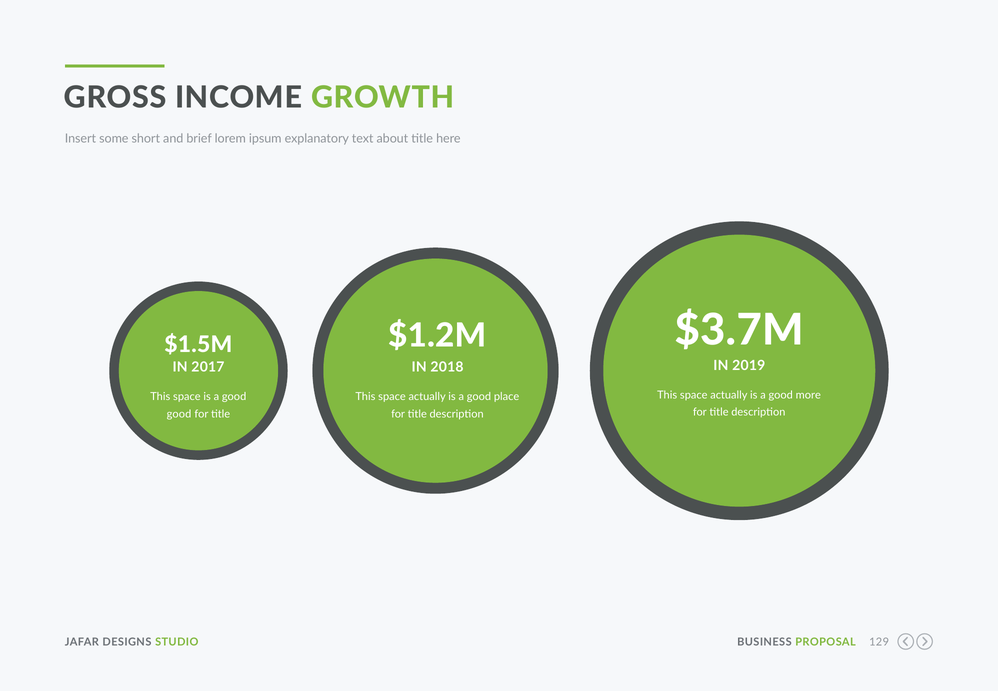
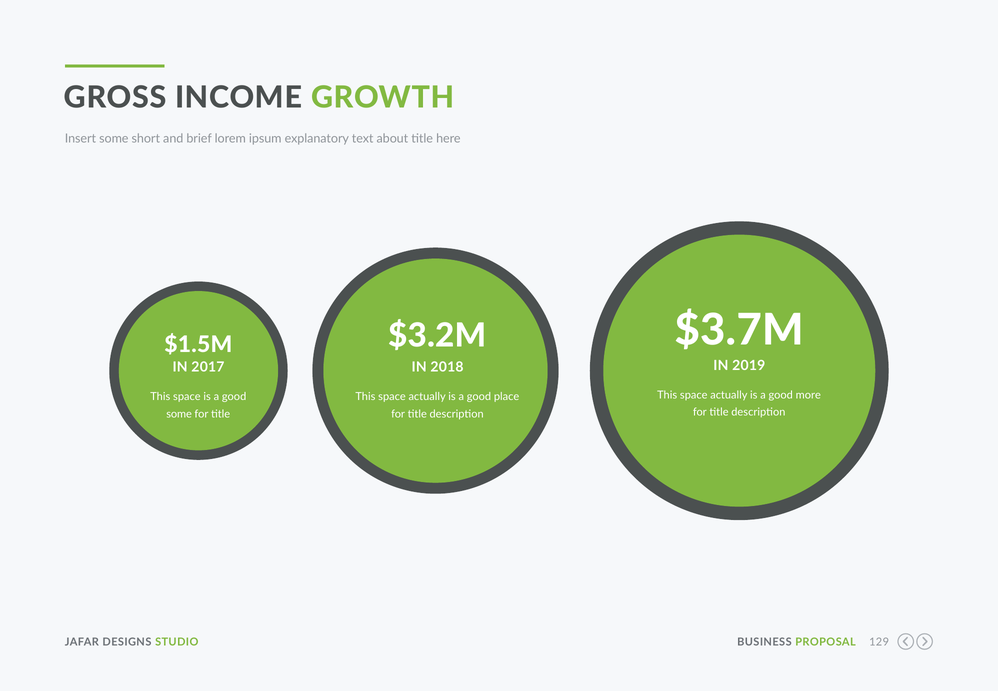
$1.2M: $1.2M -> $3.2M (437, 336)
good: good -> some (179, 414)
